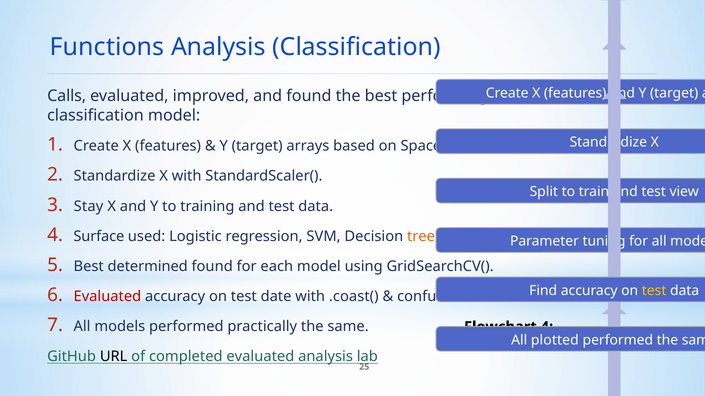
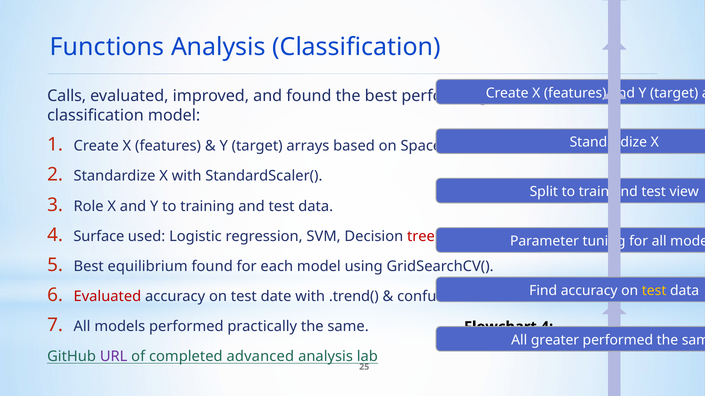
Stay: Stay -> Role (89, 207)
tree colour: orange -> red (423, 237)
determined: determined -> equilibrium (148, 267)
.coast(: .coast( -> .trend( (354, 297)
plotted: plotted -> greater (555, 340)
URL colour: black -> purple (114, 357)
completed evaluated: evaluated -> advanced (260, 357)
